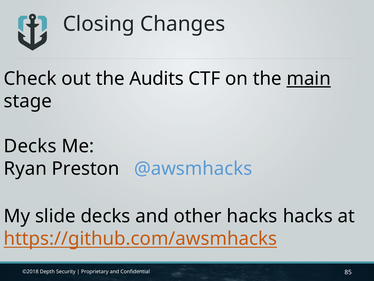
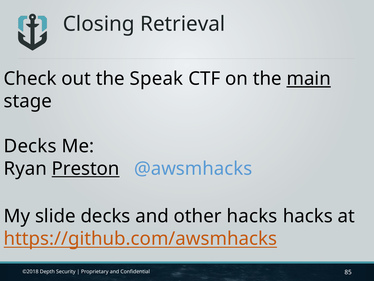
Changes: Changes -> Retrieval (183, 24)
Audits: Audits -> Speak (156, 79)
Preston underline: none -> present (86, 168)
